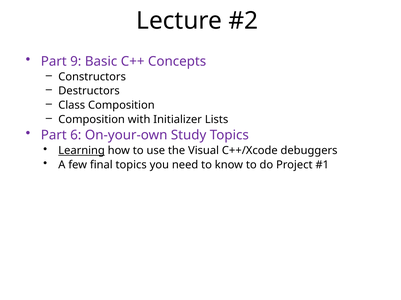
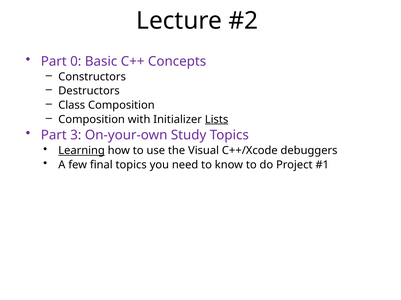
9: 9 -> 0 (76, 61)
Lists underline: none -> present (217, 120)
6: 6 -> 3 (76, 136)
